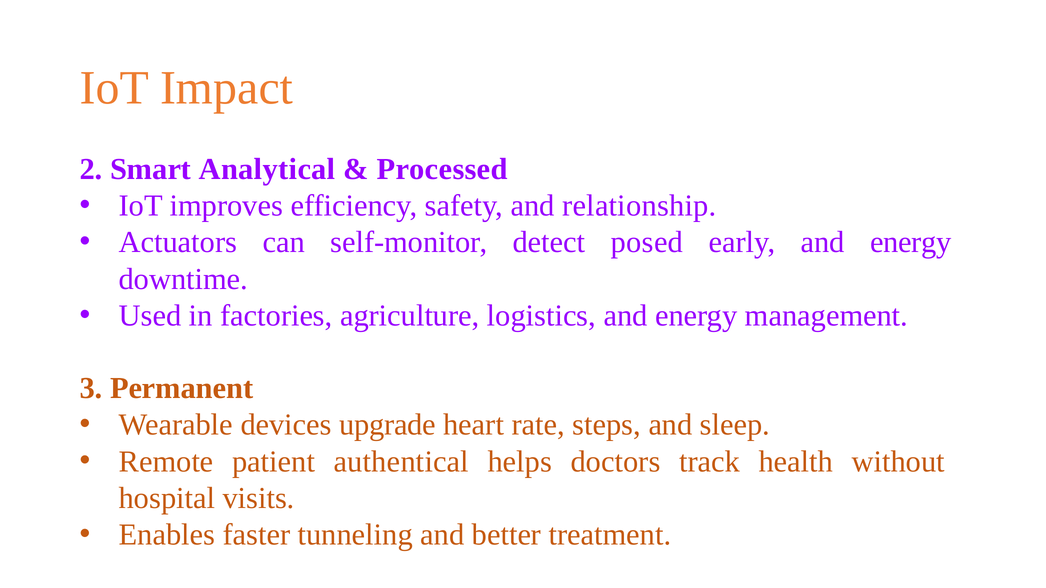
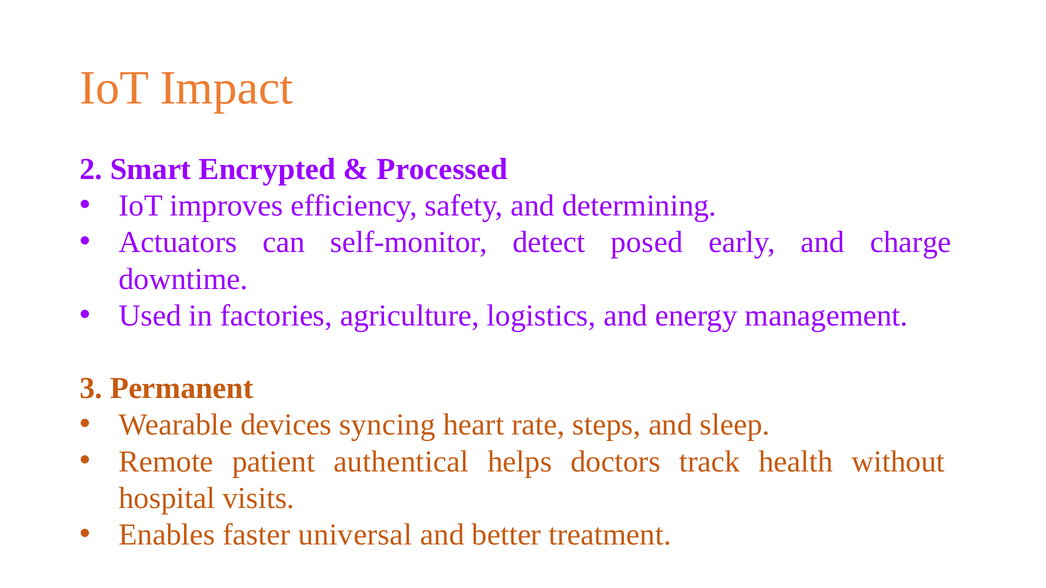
Analytical: Analytical -> Encrypted (267, 169)
relationship: relationship -> determining (639, 206)
early and energy: energy -> charge (911, 243)
upgrade: upgrade -> syncing (387, 425)
tunneling: tunneling -> universal (355, 535)
